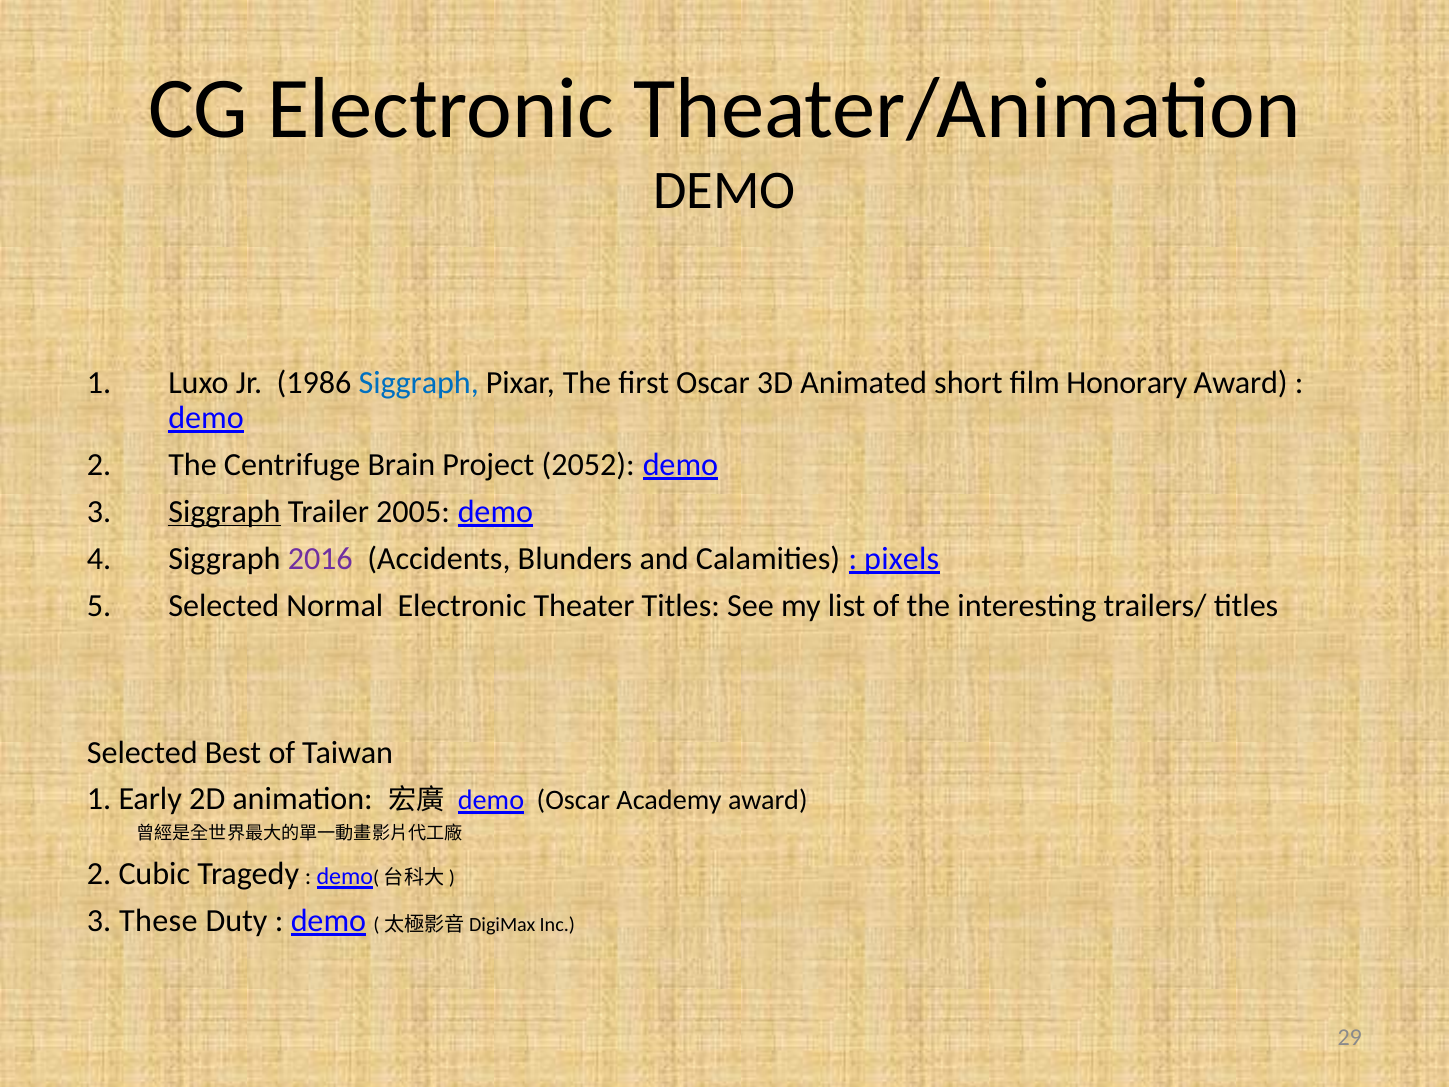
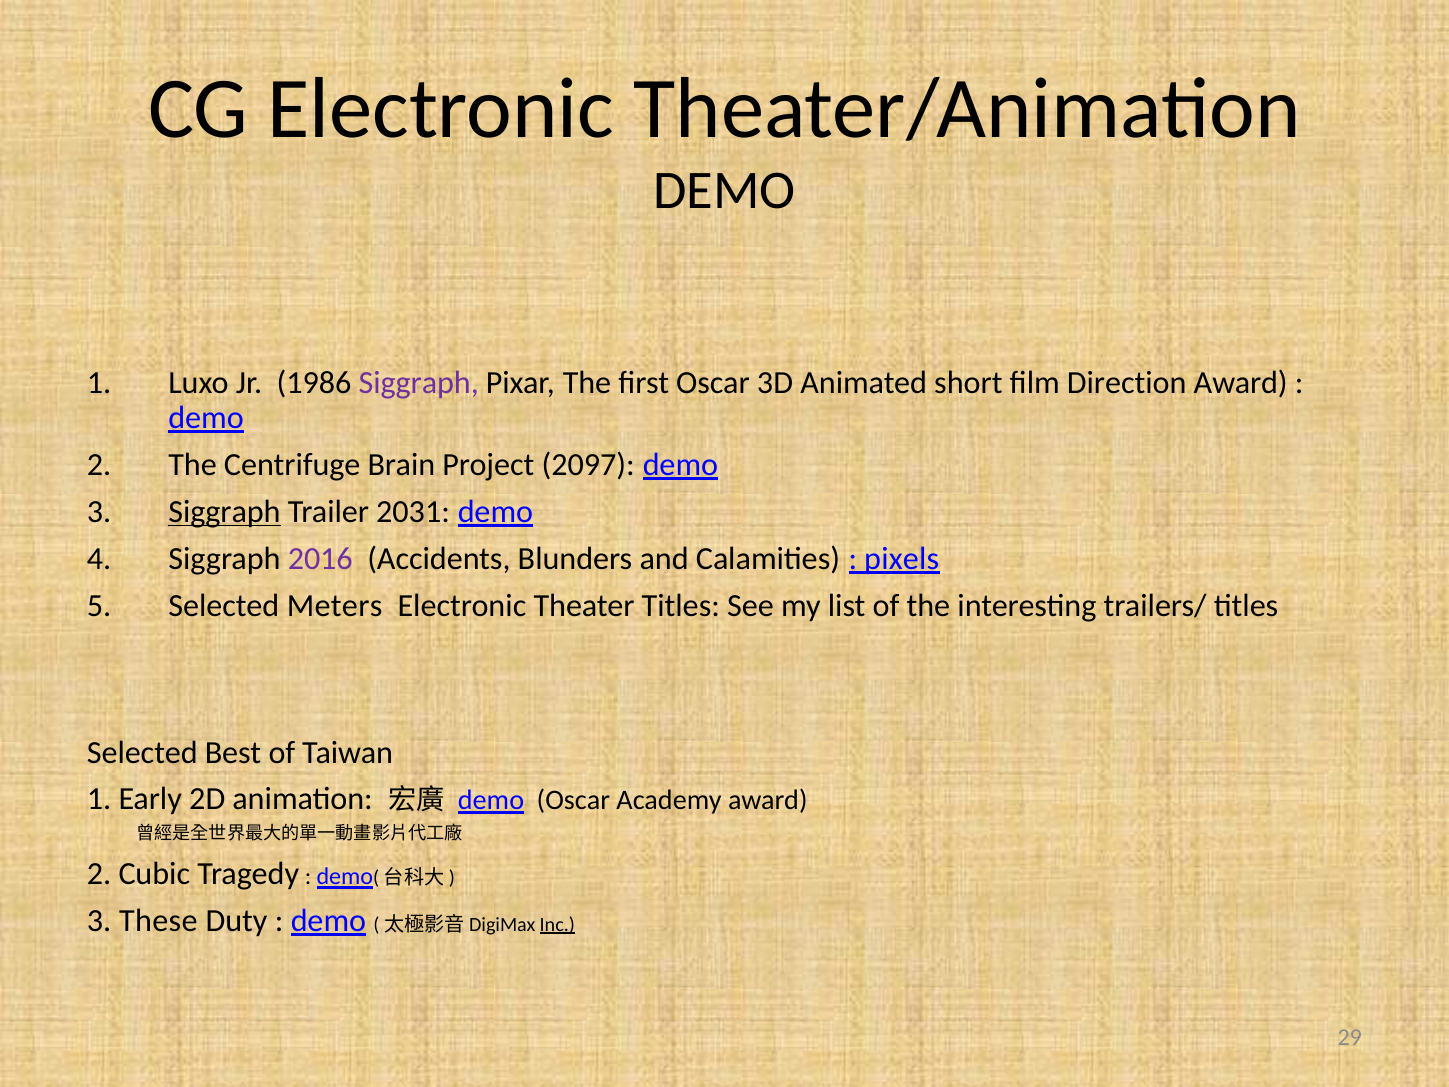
Siggraph colour: blue -> purple (419, 383)
Honorary: Honorary -> Direction (1127, 383)
2052: 2052 -> 2097 (588, 465)
2005: 2005 -> 2031 (413, 512)
Normal: Normal -> Meters (335, 606)
Inc underline: none -> present (557, 924)
